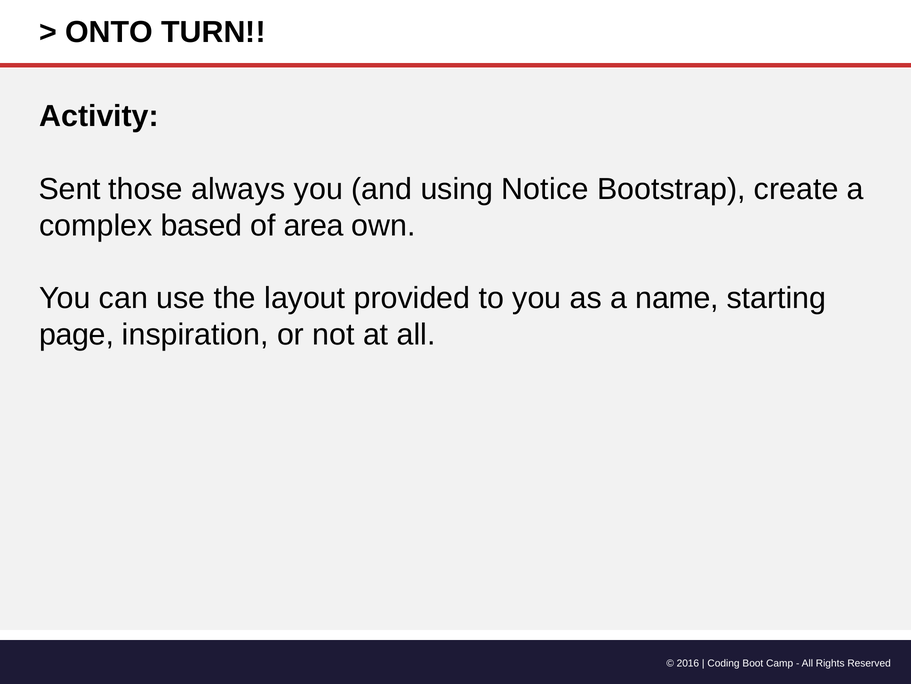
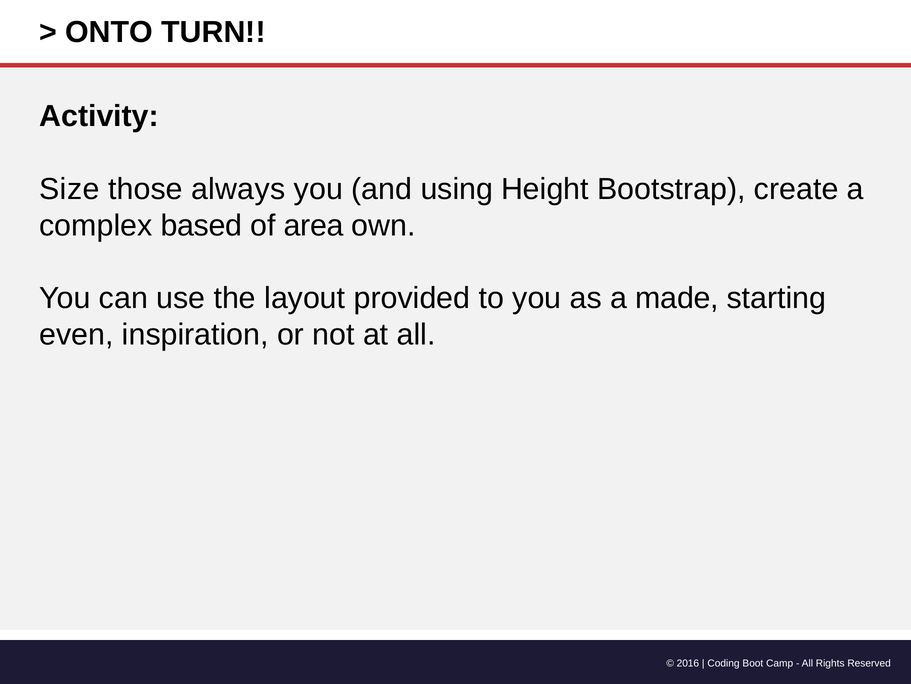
Sent: Sent -> Size (69, 189)
Notice: Notice -> Height (545, 189)
name: name -> made (677, 298)
page: page -> even (76, 335)
